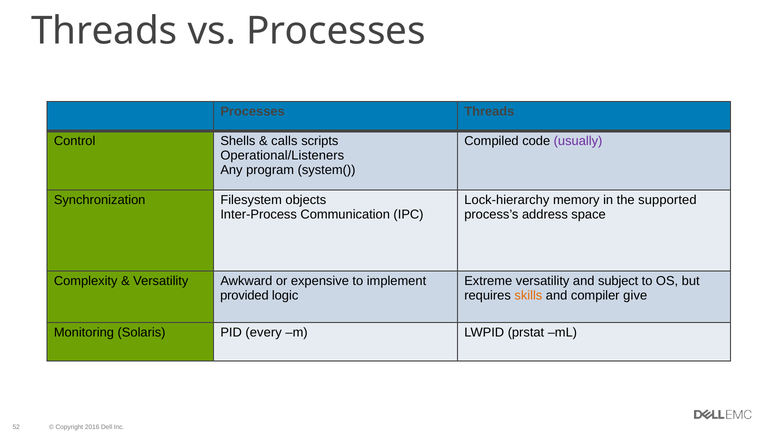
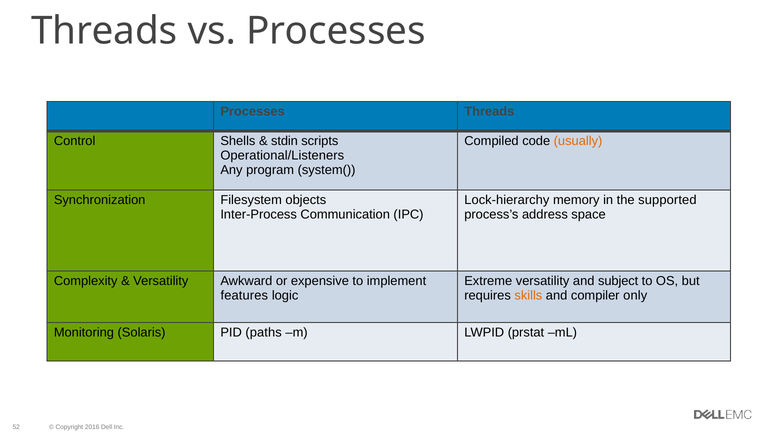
calls: calls -> stdin (284, 141)
usually colour: purple -> orange (578, 141)
provided: provided -> features (244, 296)
give: give -> only (635, 296)
every: every -> paths (264, 333)
